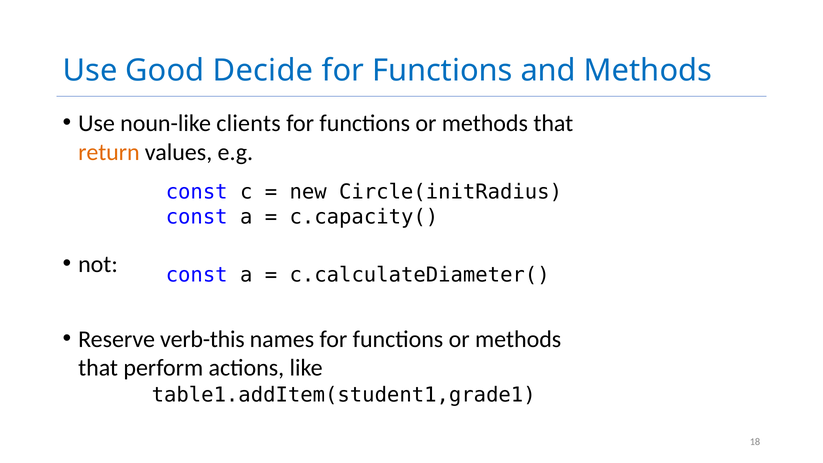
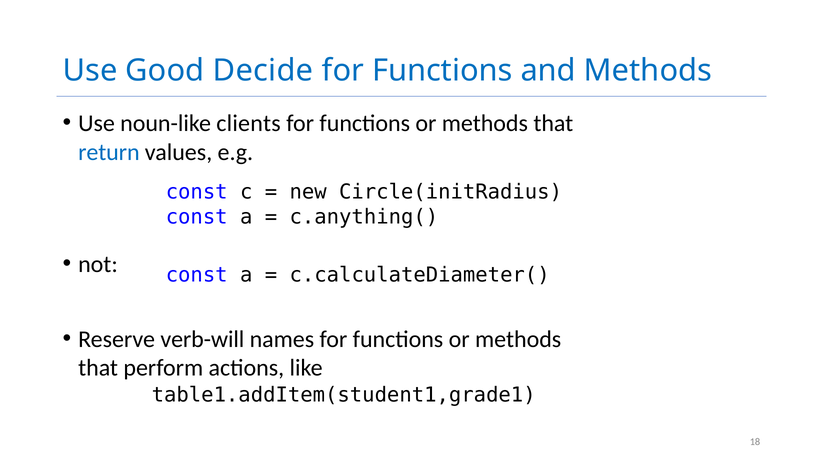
return colour: orange -> blue (109, 152)
c.capacity(: c.capacity( -> c.anything( (364, 217)
verb-this: verb-this -> verb-will (202, 339)
